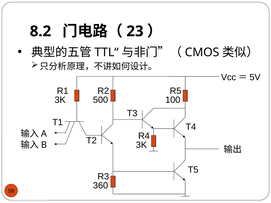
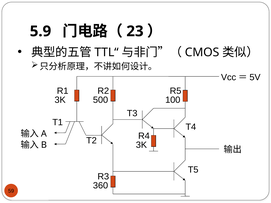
8.2: 8.2 -> 5.9 (40, 31)
